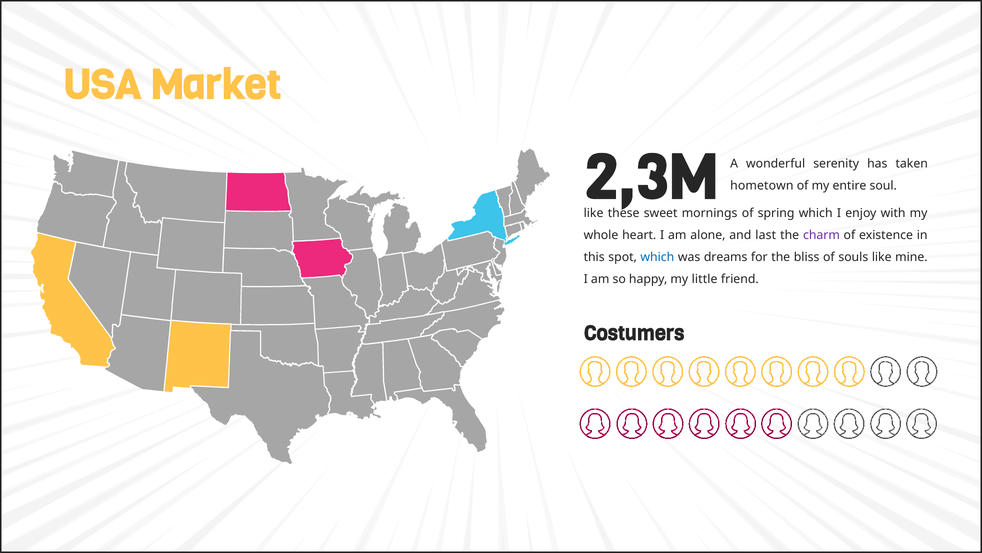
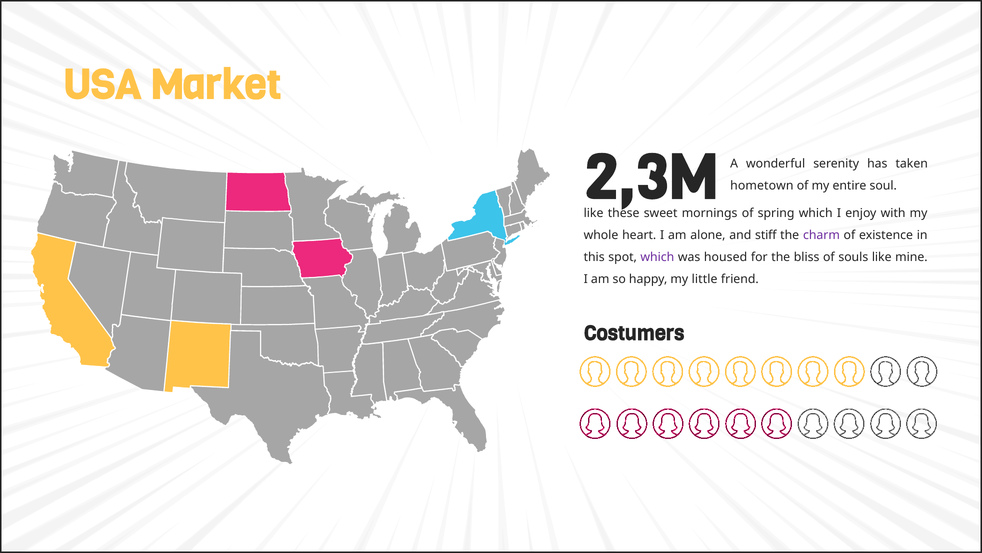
last: last -> stiff (766, 235)
which colour: blue -> purple (657, 257)
dreams: dreams -> housed (726, 257)
